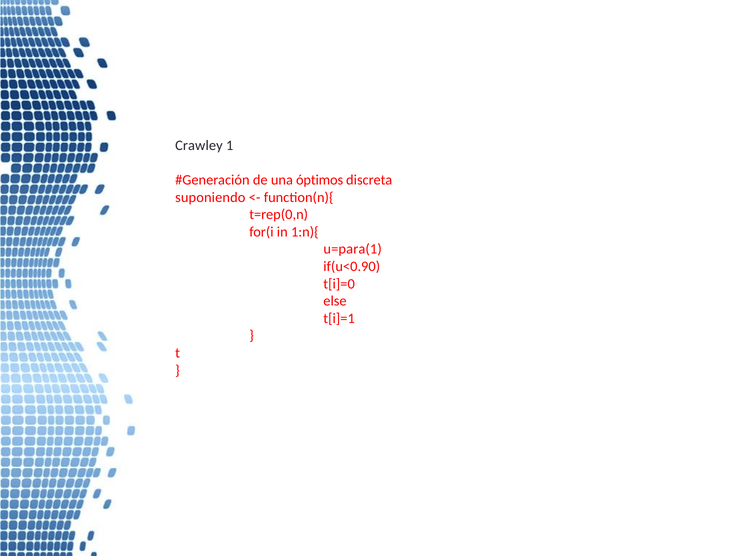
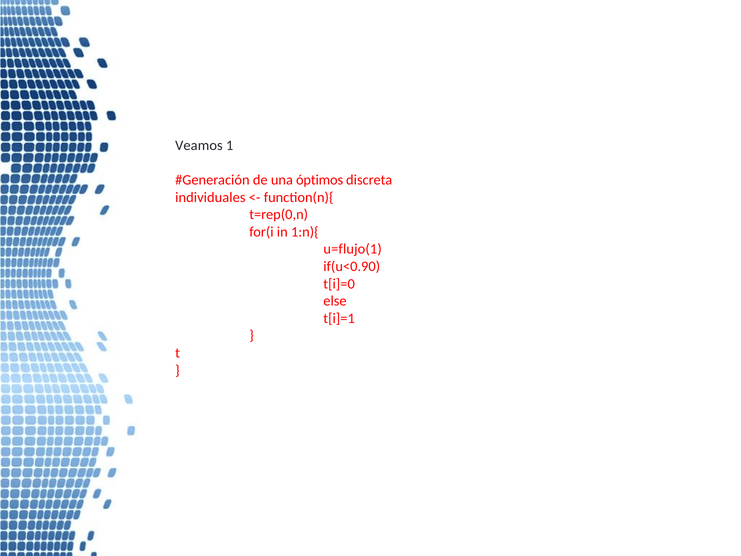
Crawley: Crawley -> Veamos (199, 145)
suponiendo: suponiendo -> individuales (210, 197)
u=para(1: u=para(1 -> u=flujo(1 (353, 249)
